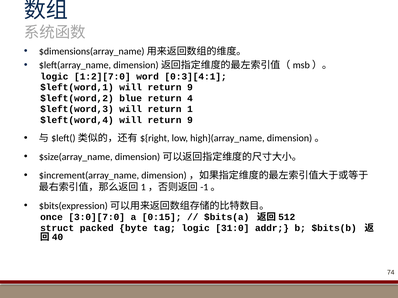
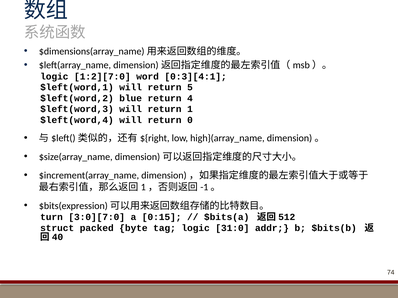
$left(word,1 will return 9: 9 -> 5 (190, 87)
$left(word,4 will return 9: 9 -> 0 (190, 120)
once: once -> turn (52, 217)
